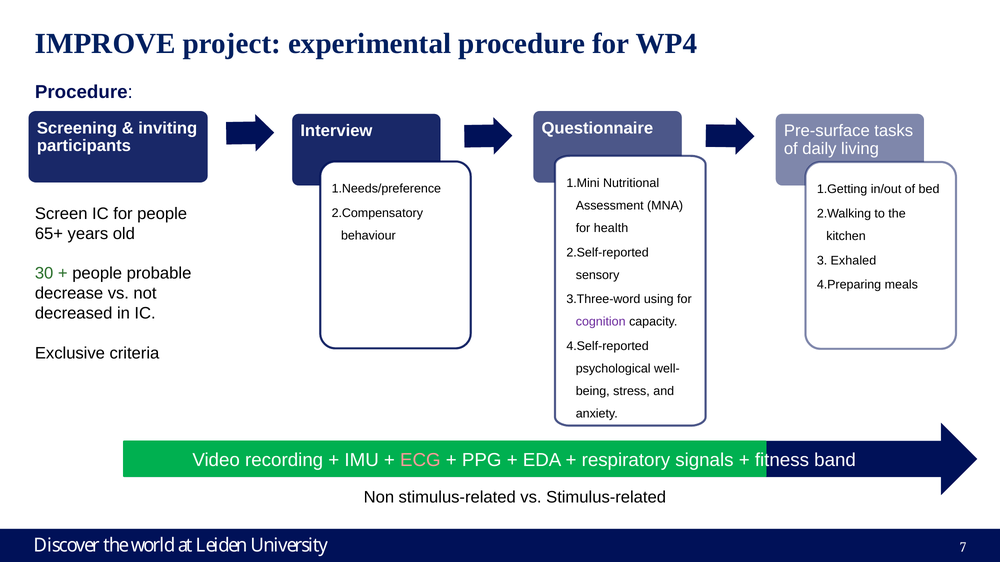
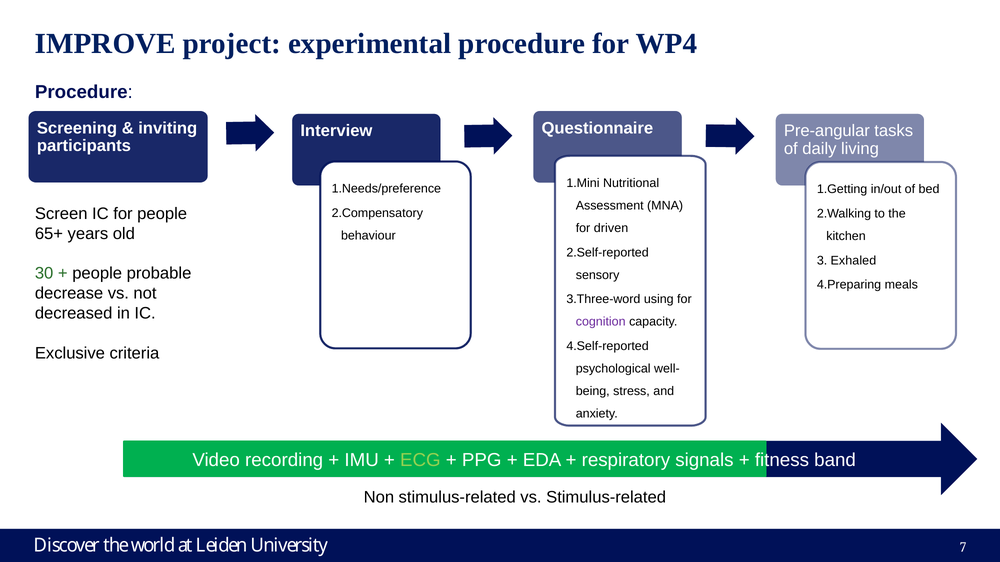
Pre-surface: Pre-surface -> Pre-angular (827, 131)
health: health -> driven (611, 228)
ECG colour: pink -> light green (420, 460)
